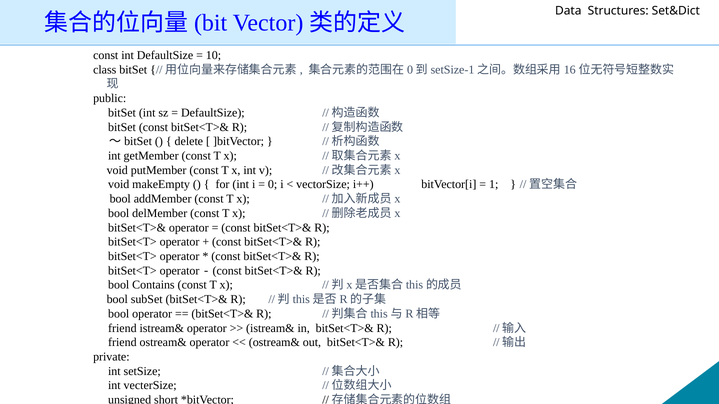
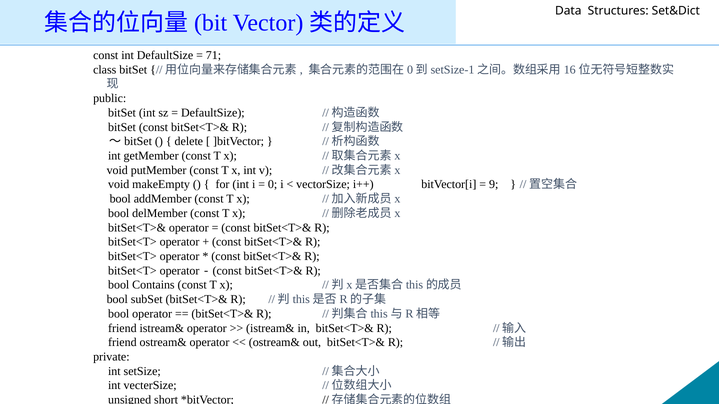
10: 10 -> 71 (213, 55)
1: 1 -> 9 (494, 185)
